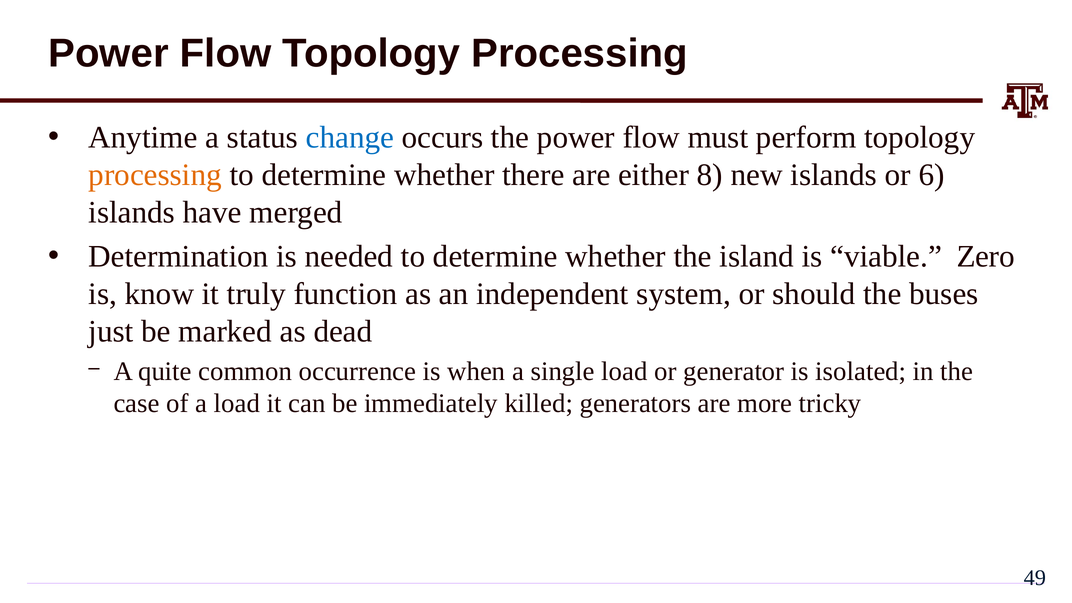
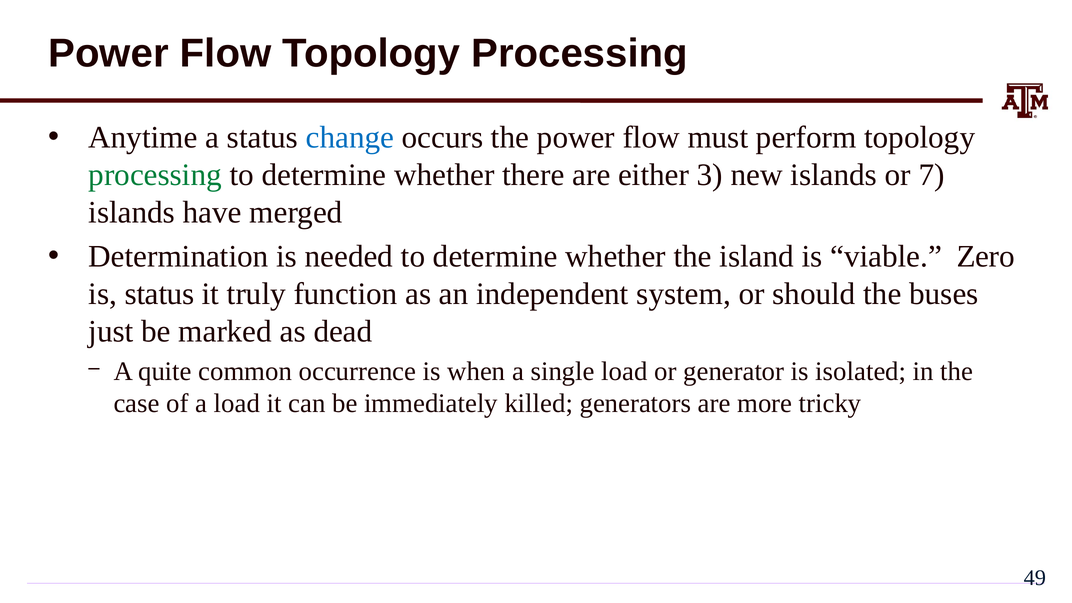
processing colour: orange -> green (155, 175)
8: 8 -> 3 (710, 175)
6: 6 -> 7 (932, 175)
is know: know -> status (160, 294)
